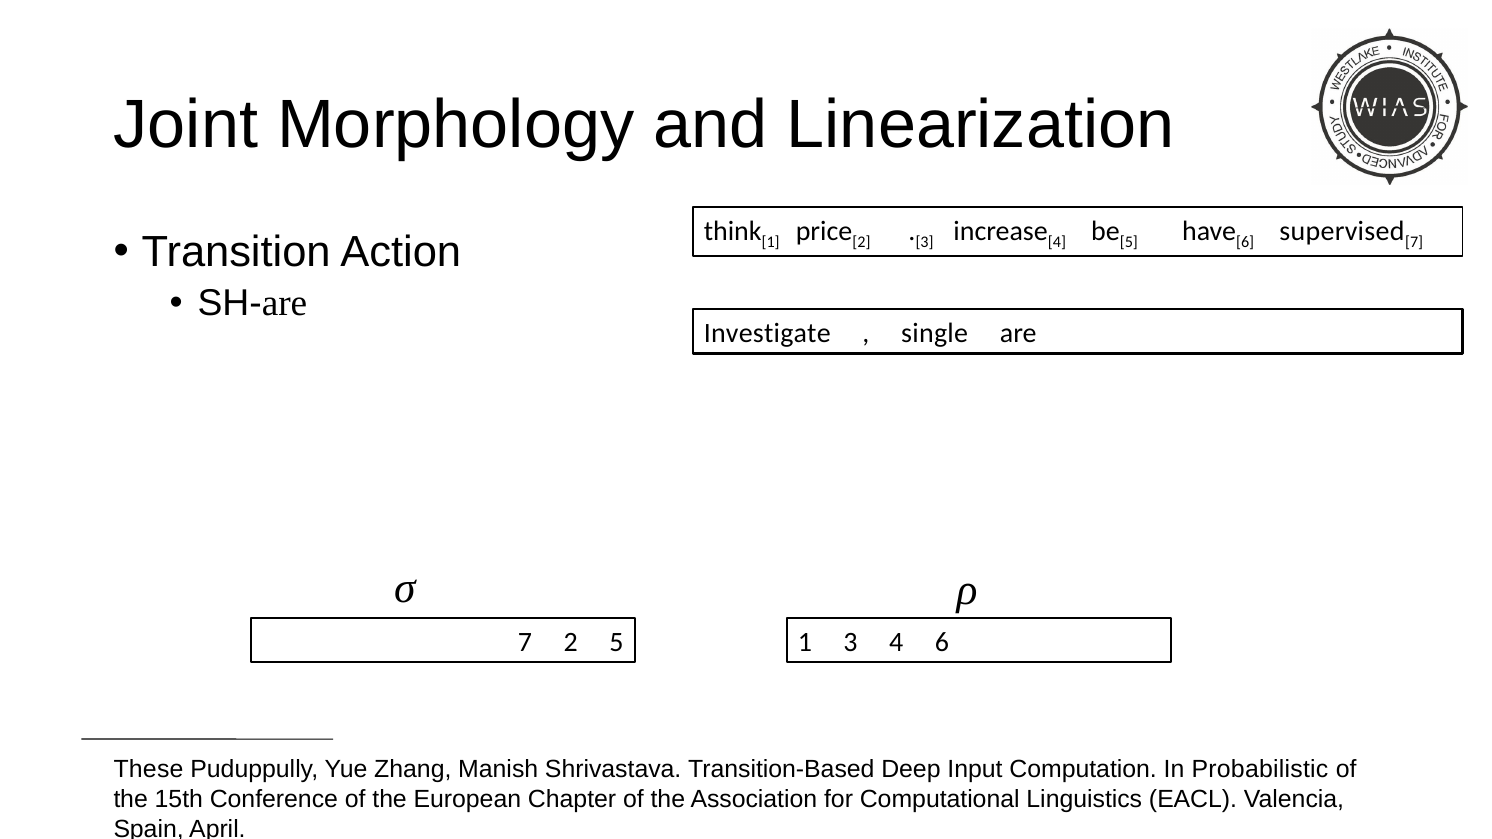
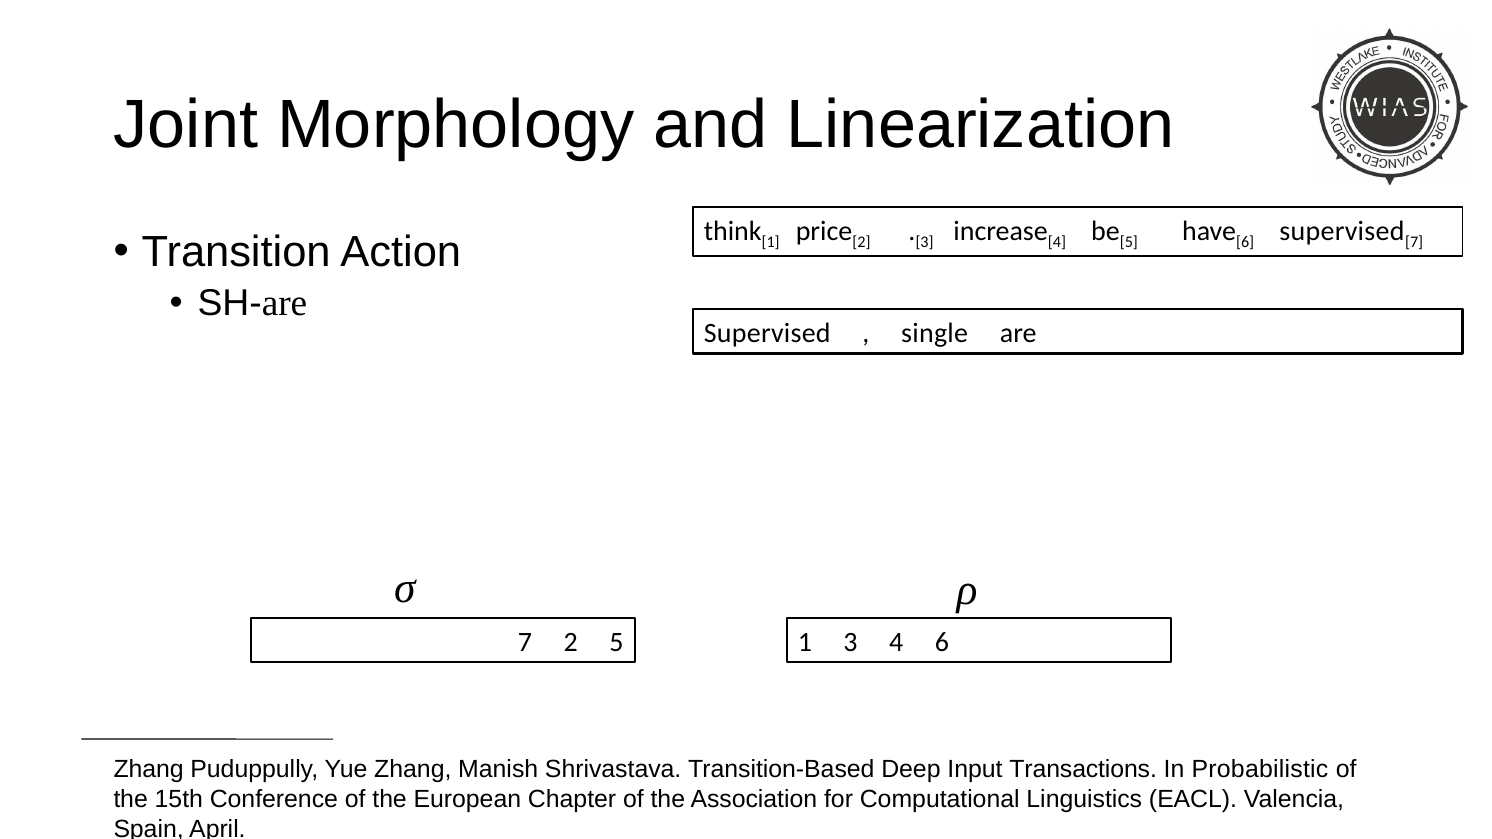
Investigate: Investigate -> Supervised (767, 333)
These: These -> Zhang (149, 769)
Computation: Computation -> Transactions (1083, 769)
